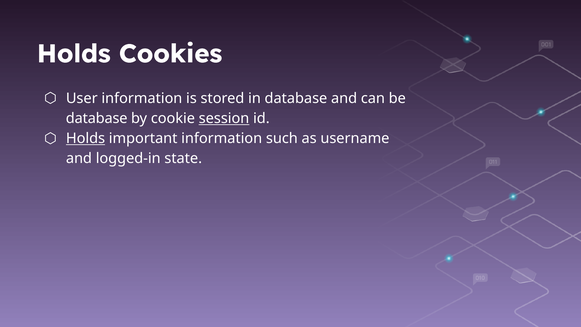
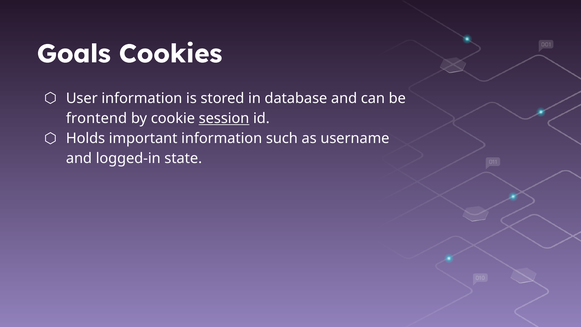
Holds: Holds -> Goals (74, 54)
database: database -> frontend (97, 118)
Holds underline: present -> none (85, 138)
